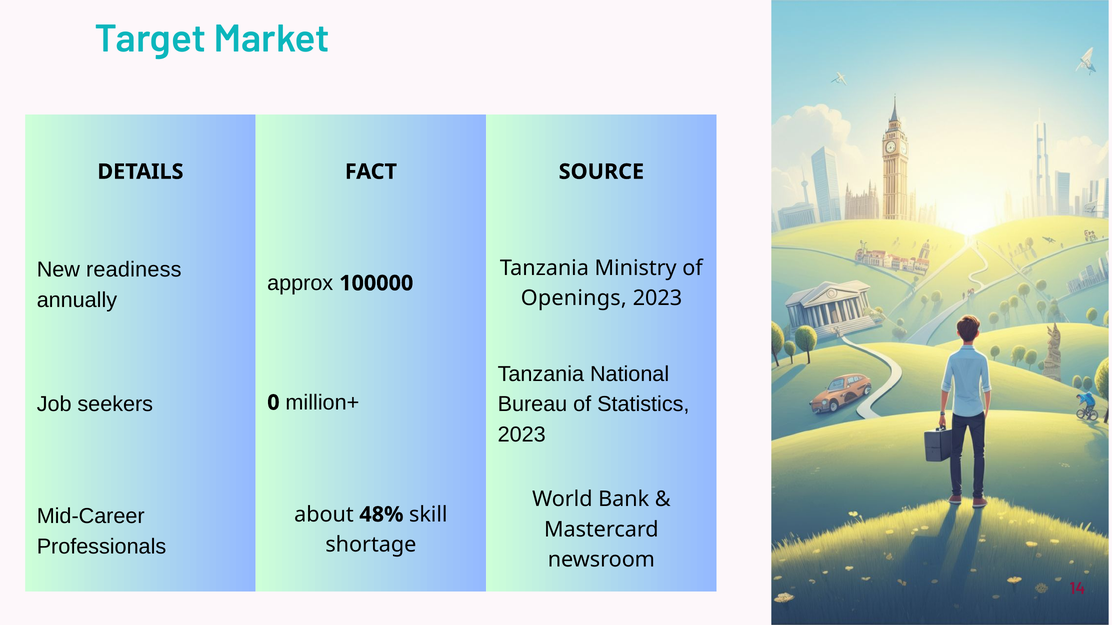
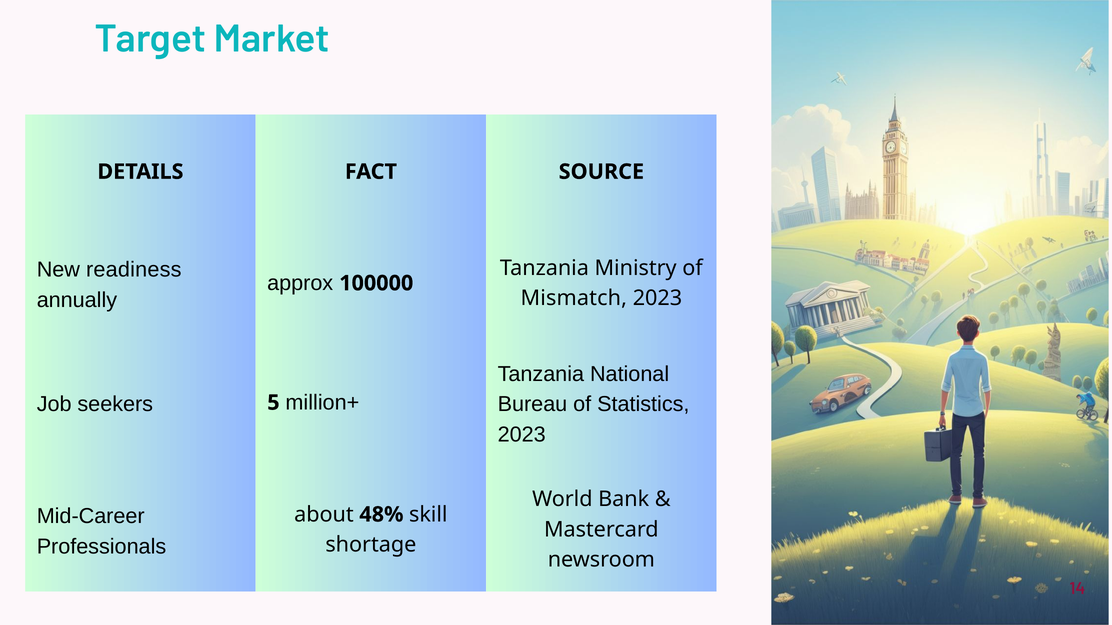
Openings: Openings -> Mismatch (574, 299)
0: 0 -> 5 (273, 403)
